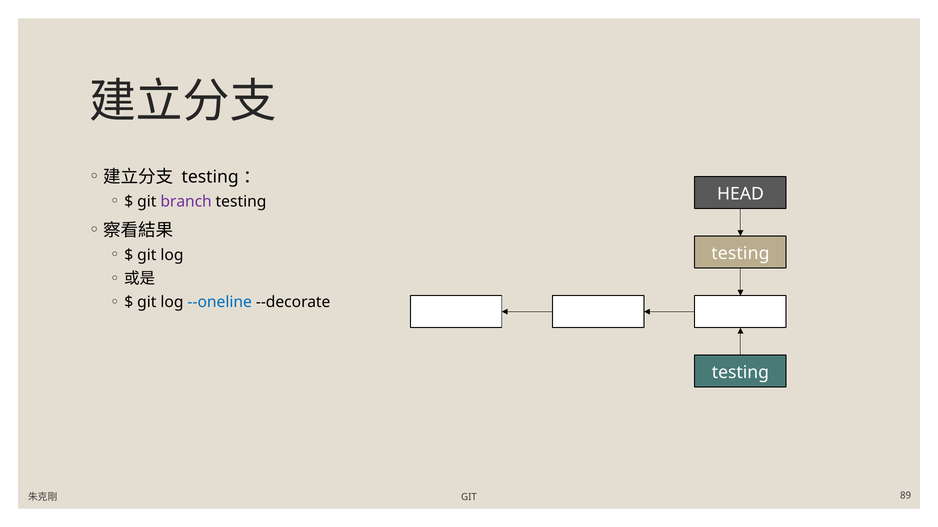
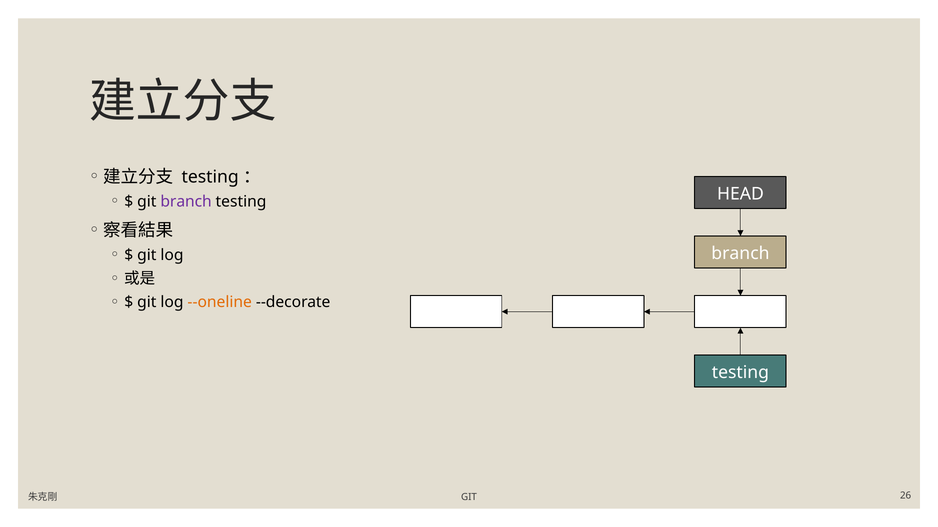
testing: testing -> branch (740, 254)
--oneline colour: blue -> orange (220, 303)
89: 89 -> 26 (906, 496)
